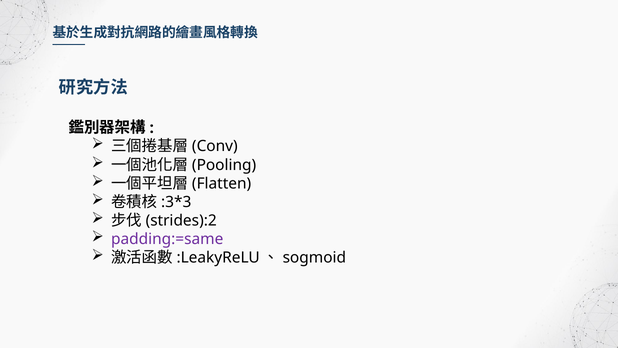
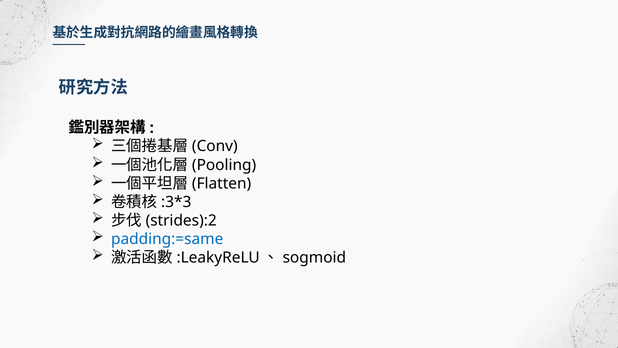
padding:=same colour: purple -> blue (167, 239)
